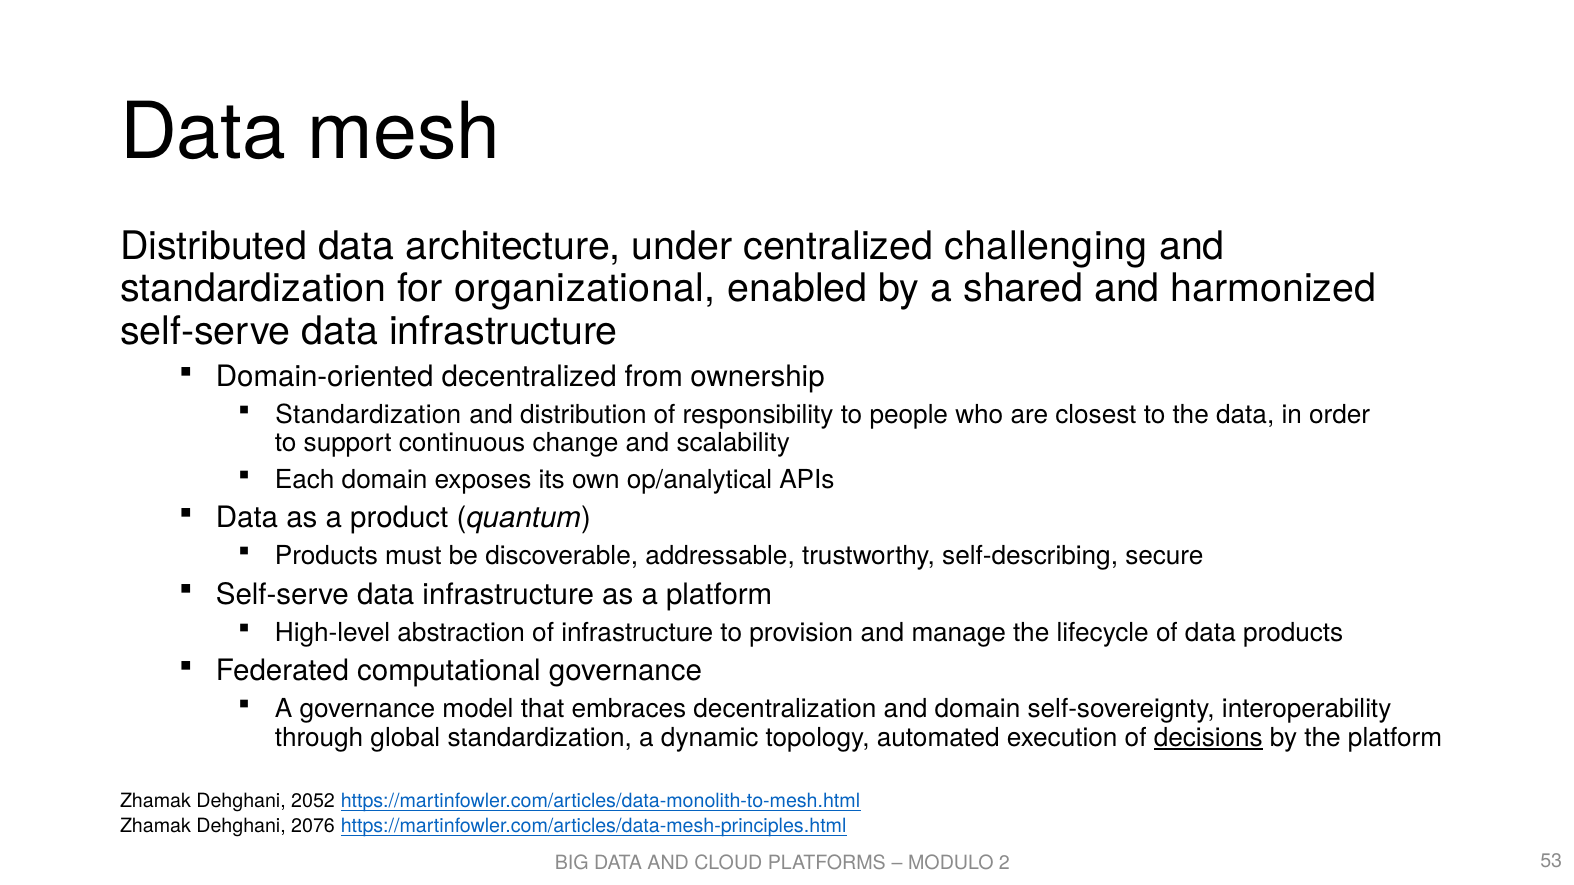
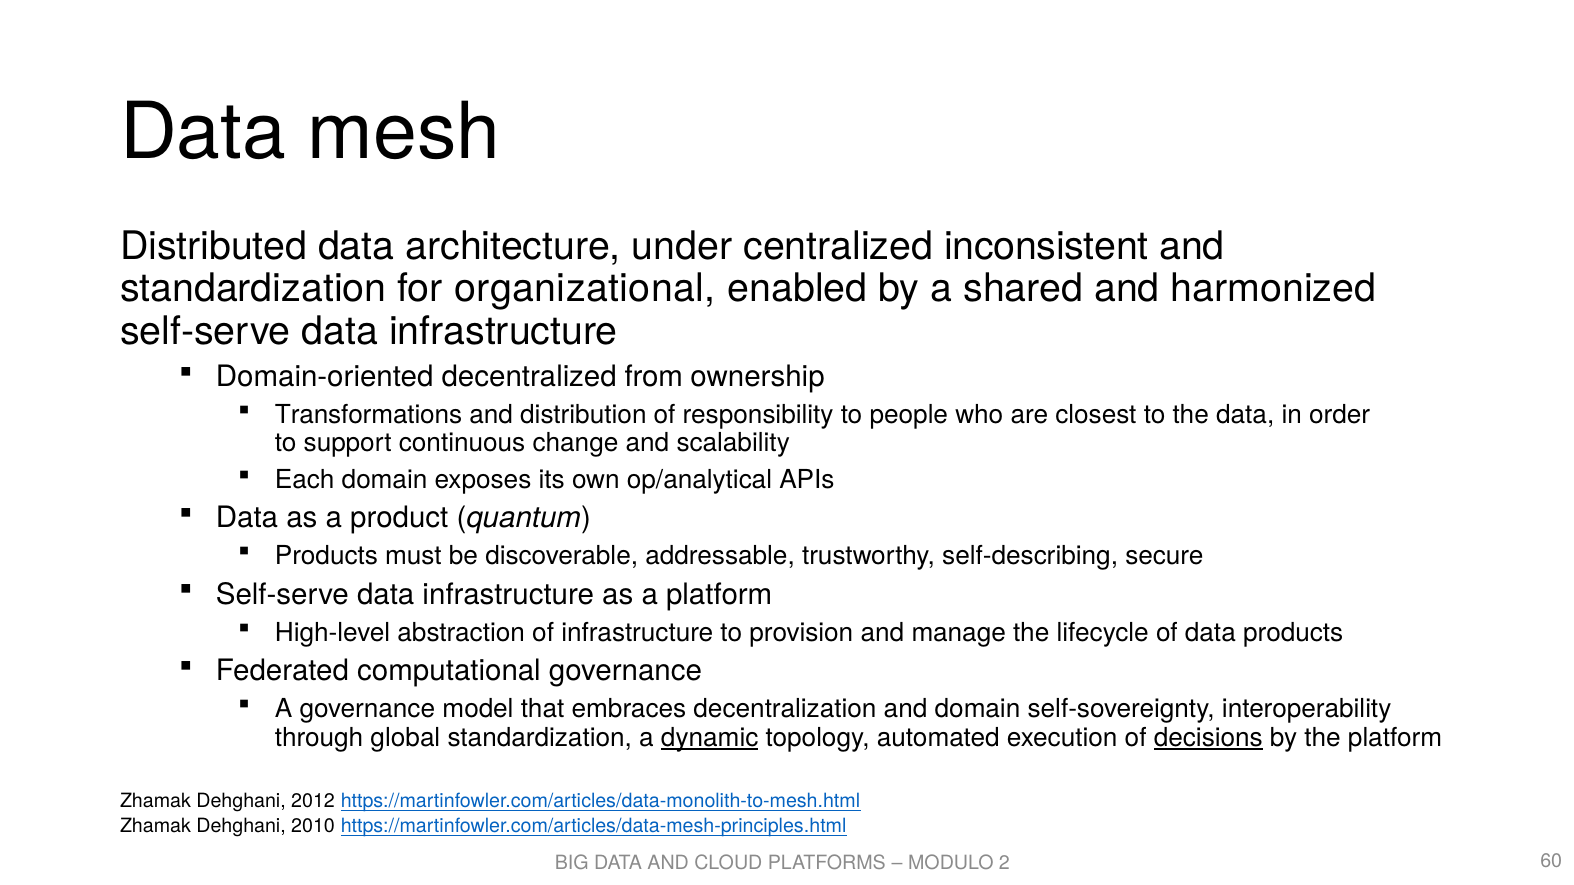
challenging: challenging -> inconsistent (1046, 246)
Standardization: Standardization -> Transformations (369, 415)
dynamic underline: none -> present (710, 738)
2052: 2052 -> 2012 (313, 801)
2076: 2076 -> 2010 (313, 827)
53: 53 -> 60 (1551, 861)
